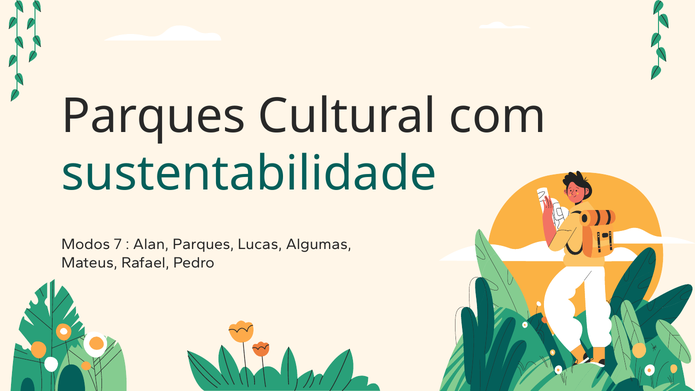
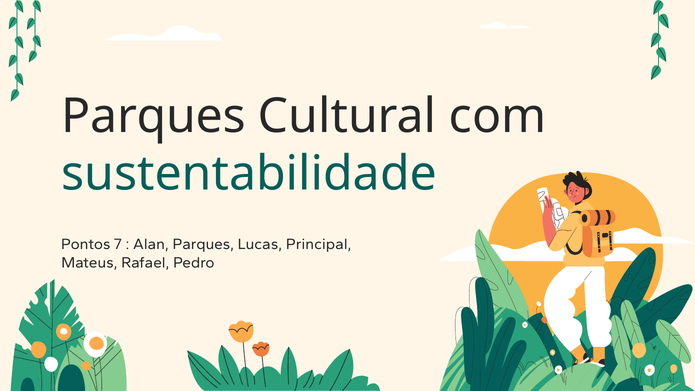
Modos: Modos -> Pontos (86, 244)
Algumas: Algumas -> Principal (319, 244)
